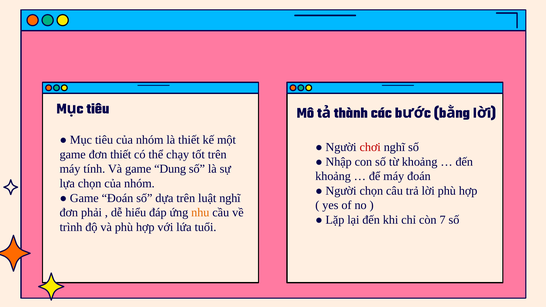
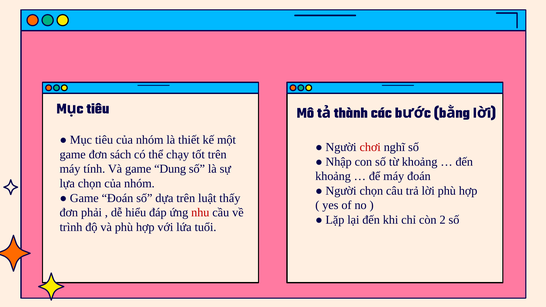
đơn thiết: thiết -> sách (121, 154)
luật nghĩ: nghĩ -> thấy (230, 198)
nhu colour: orange -> red (200, 213)
7: 7 -> 2 (443, 220)
